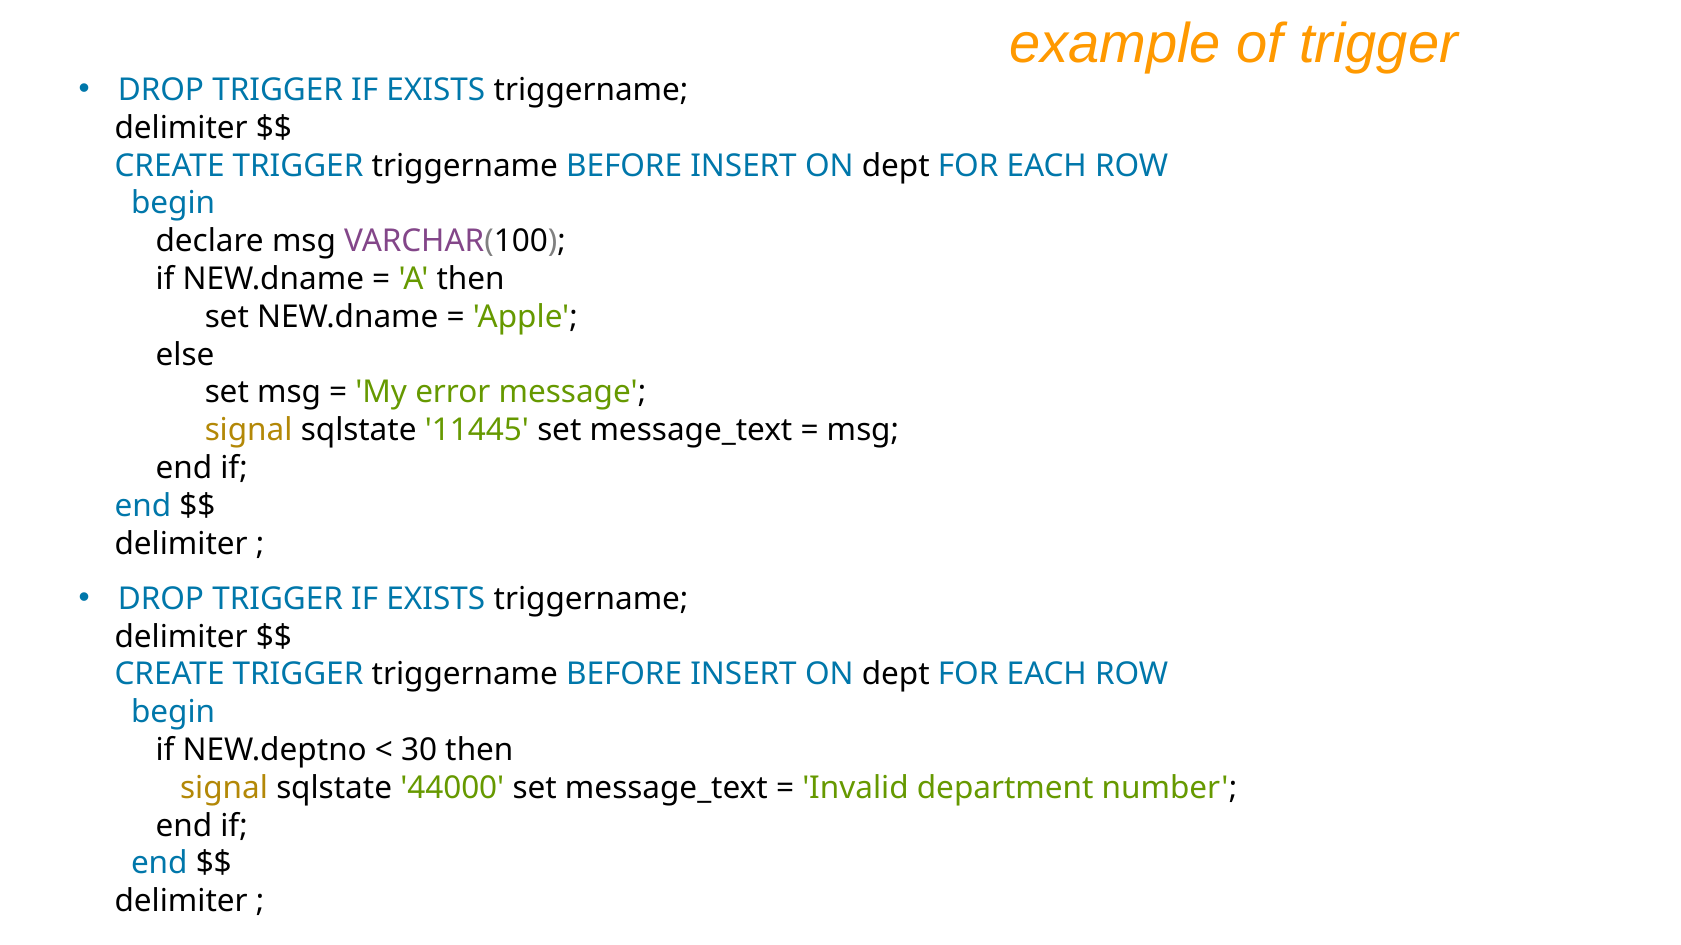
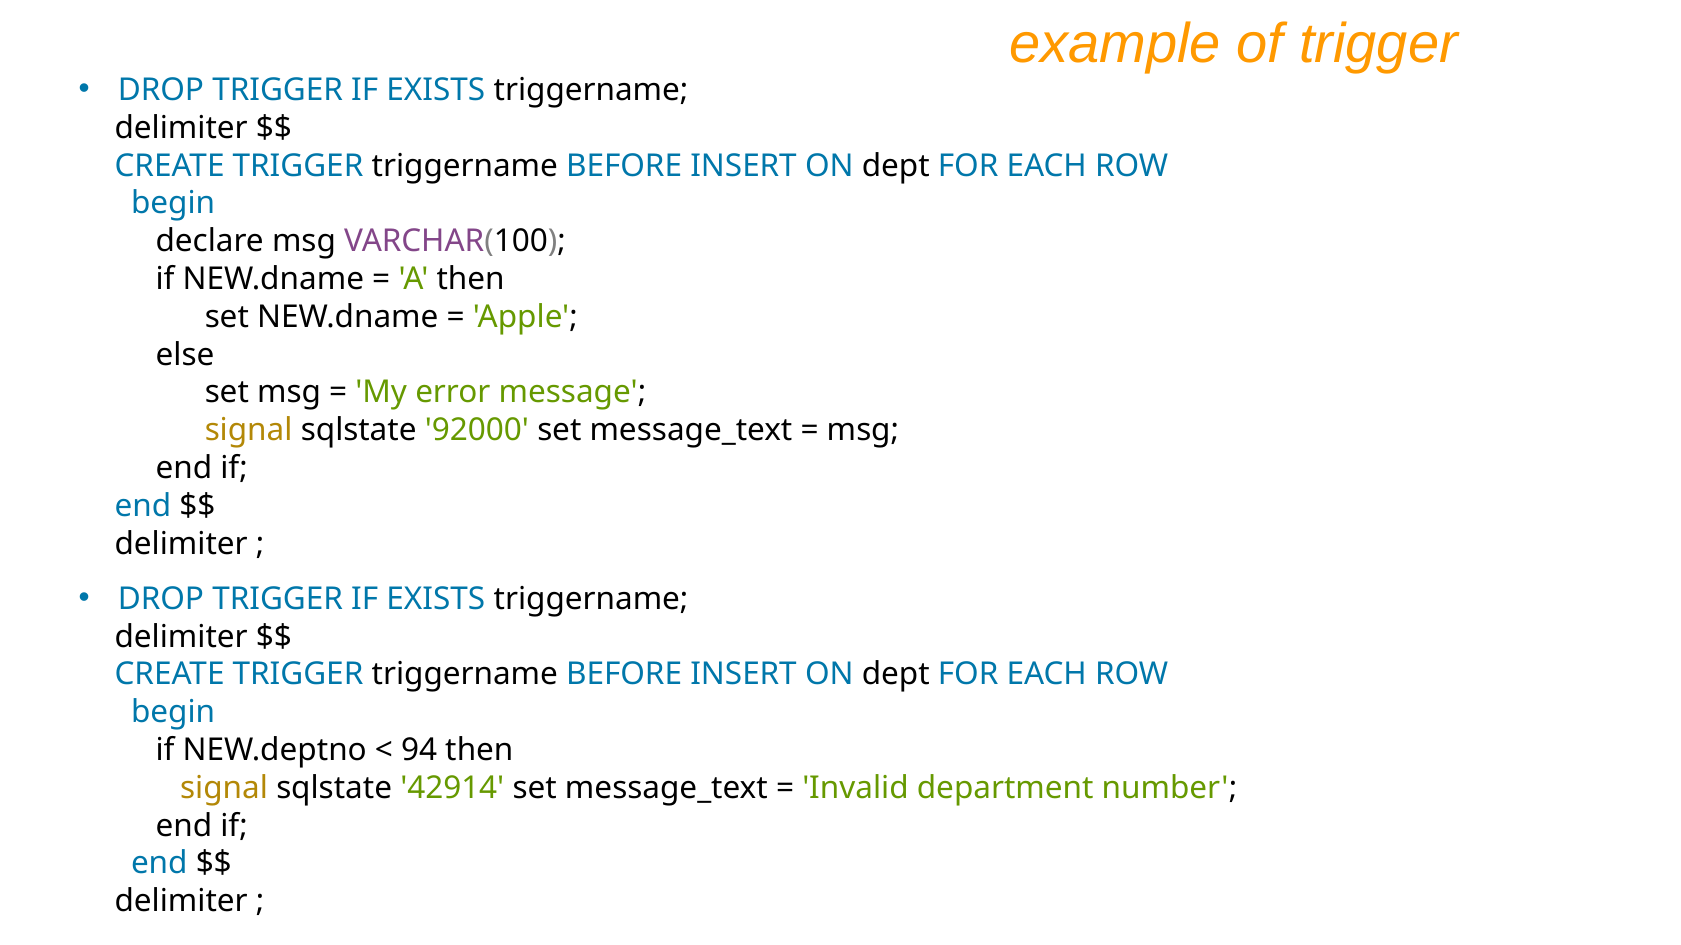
11445: 11445 -> 92000 (477, 431)
30: 30 -> 94 (419, 751)
44000: 44000 -> 42914 (452, 788)
